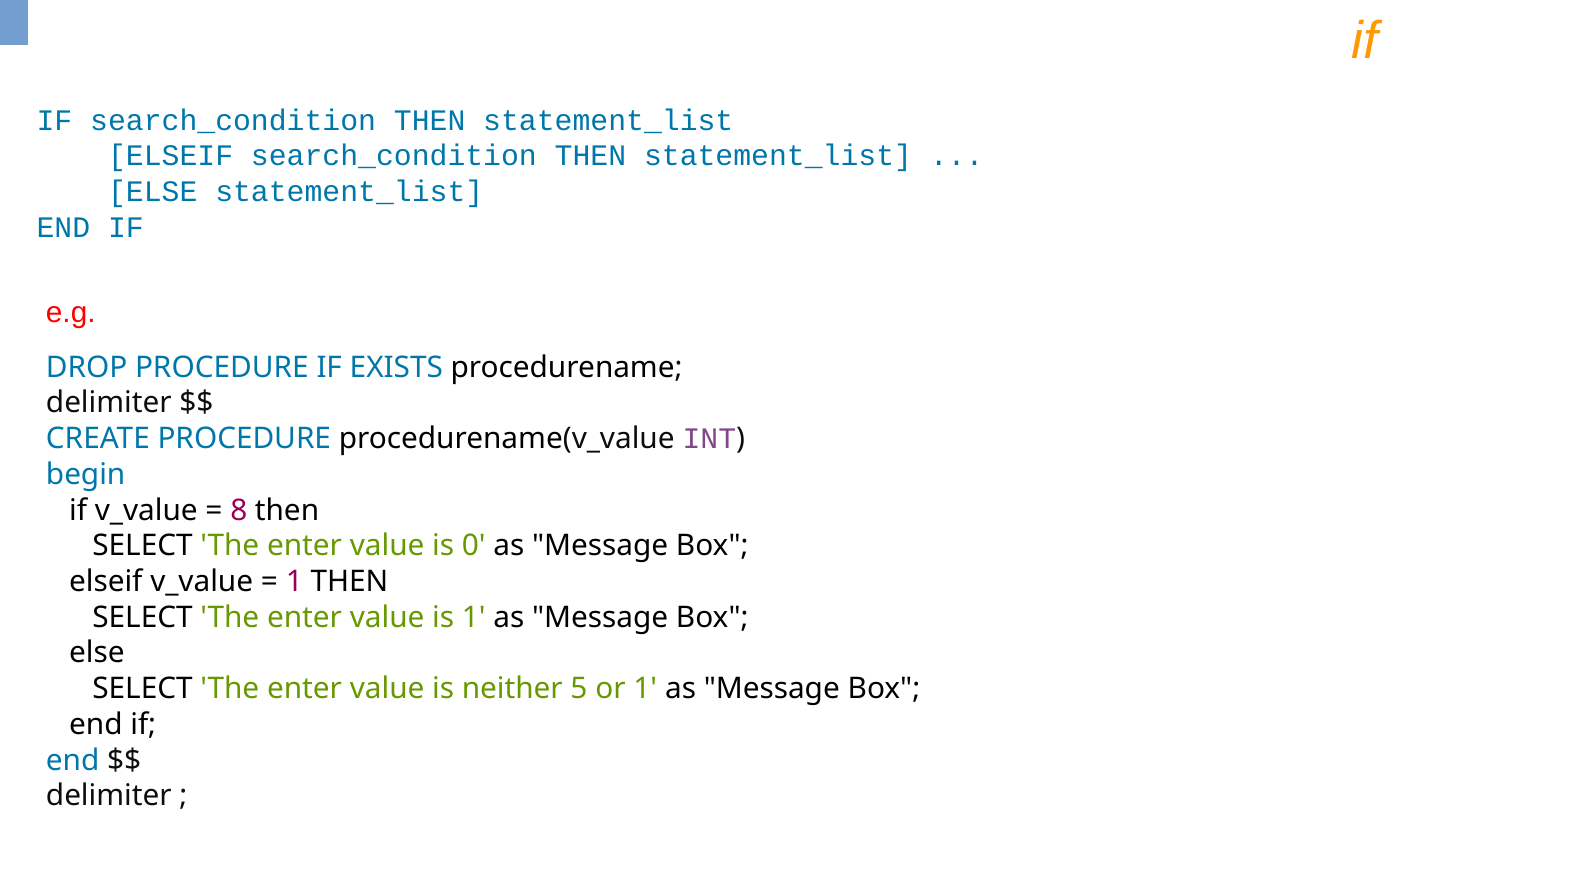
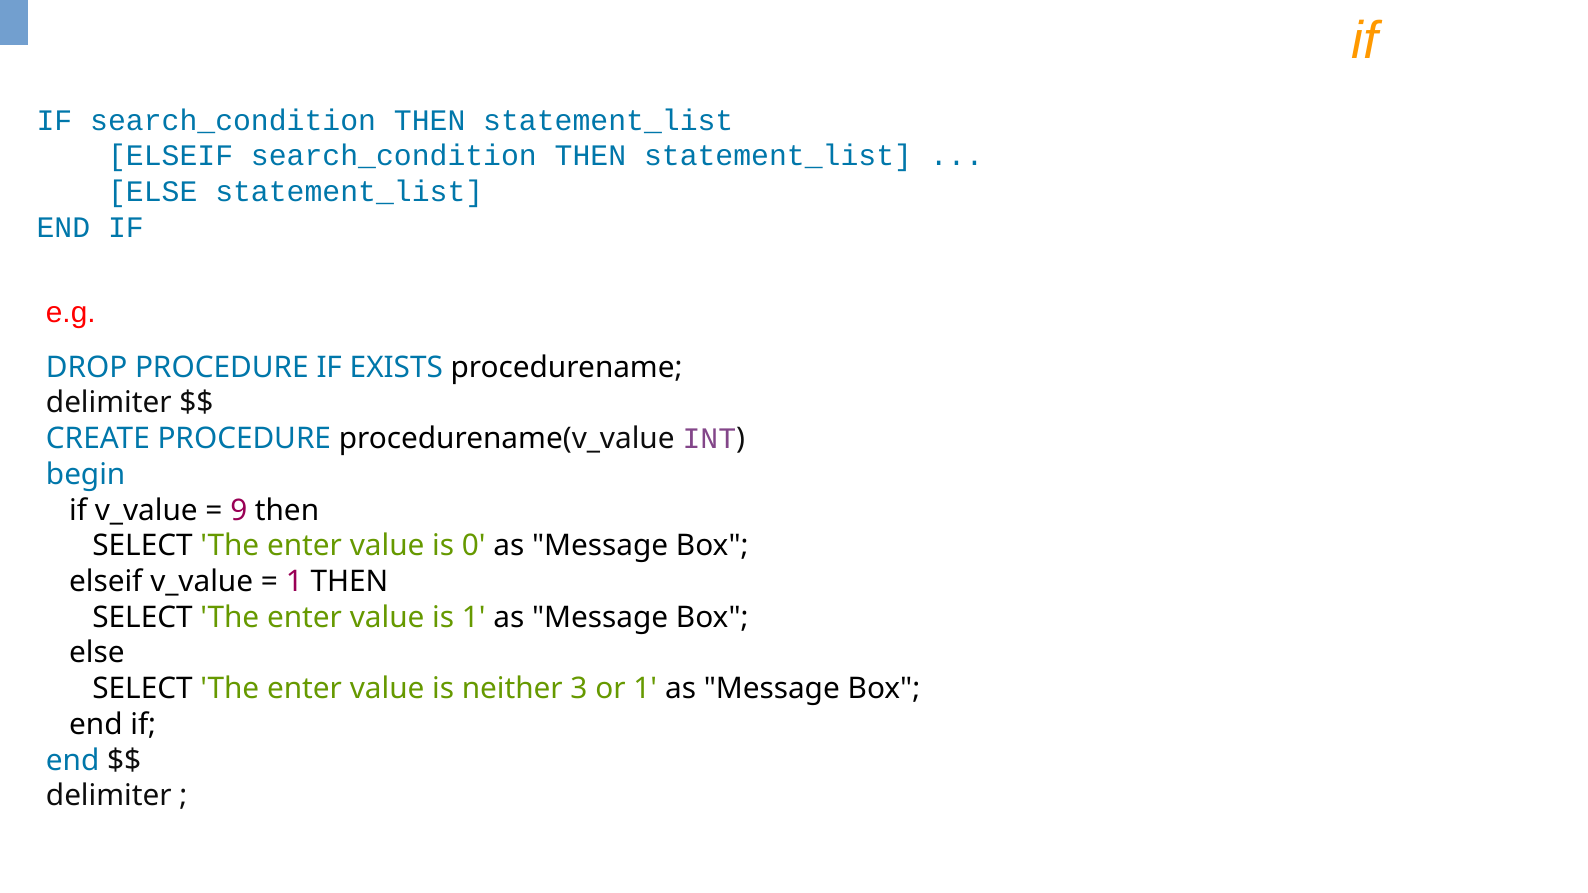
8: 8 -> 9 (239, 510)
5: 5 -> 3 (579, 689)
